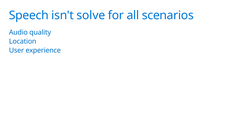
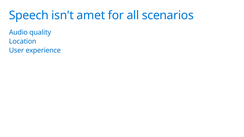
solve: solve -> amet (91, 15)
